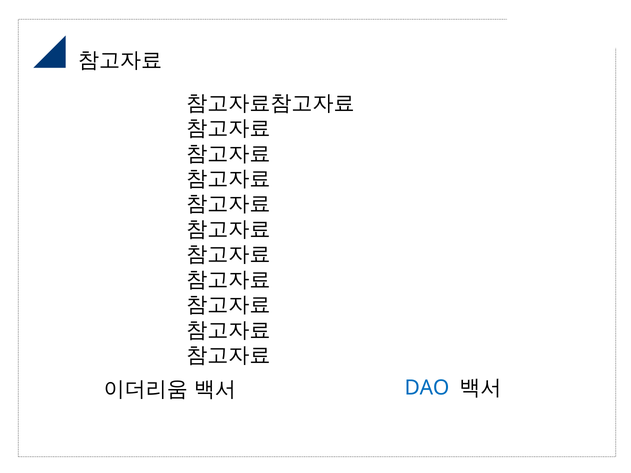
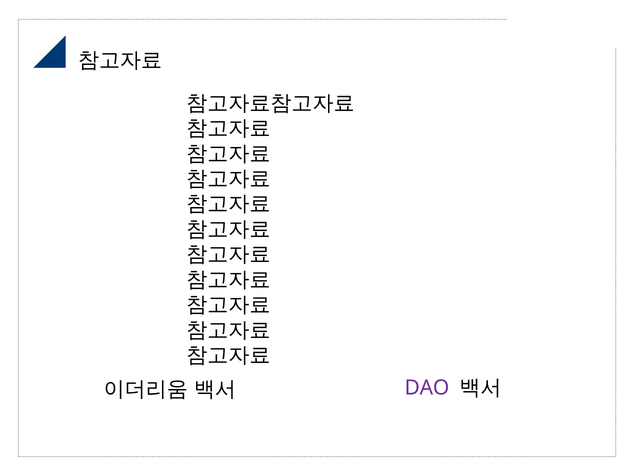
DAO colour: blue -> purple (427, 388)
